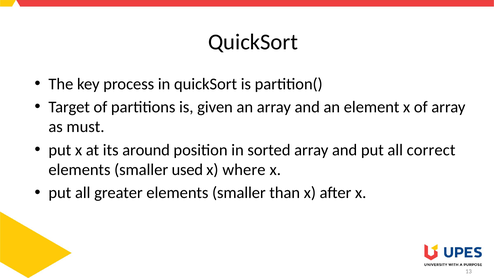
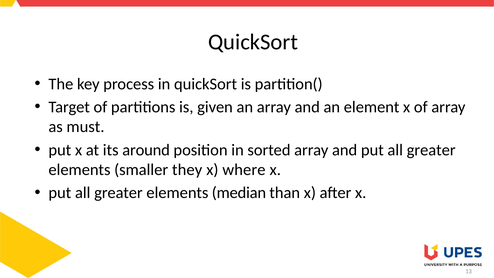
and put all correct: correct -> greater (431, 150)
used: used -> they (187, 170)
greater elements smaller: smaller -> median (239, 193)
